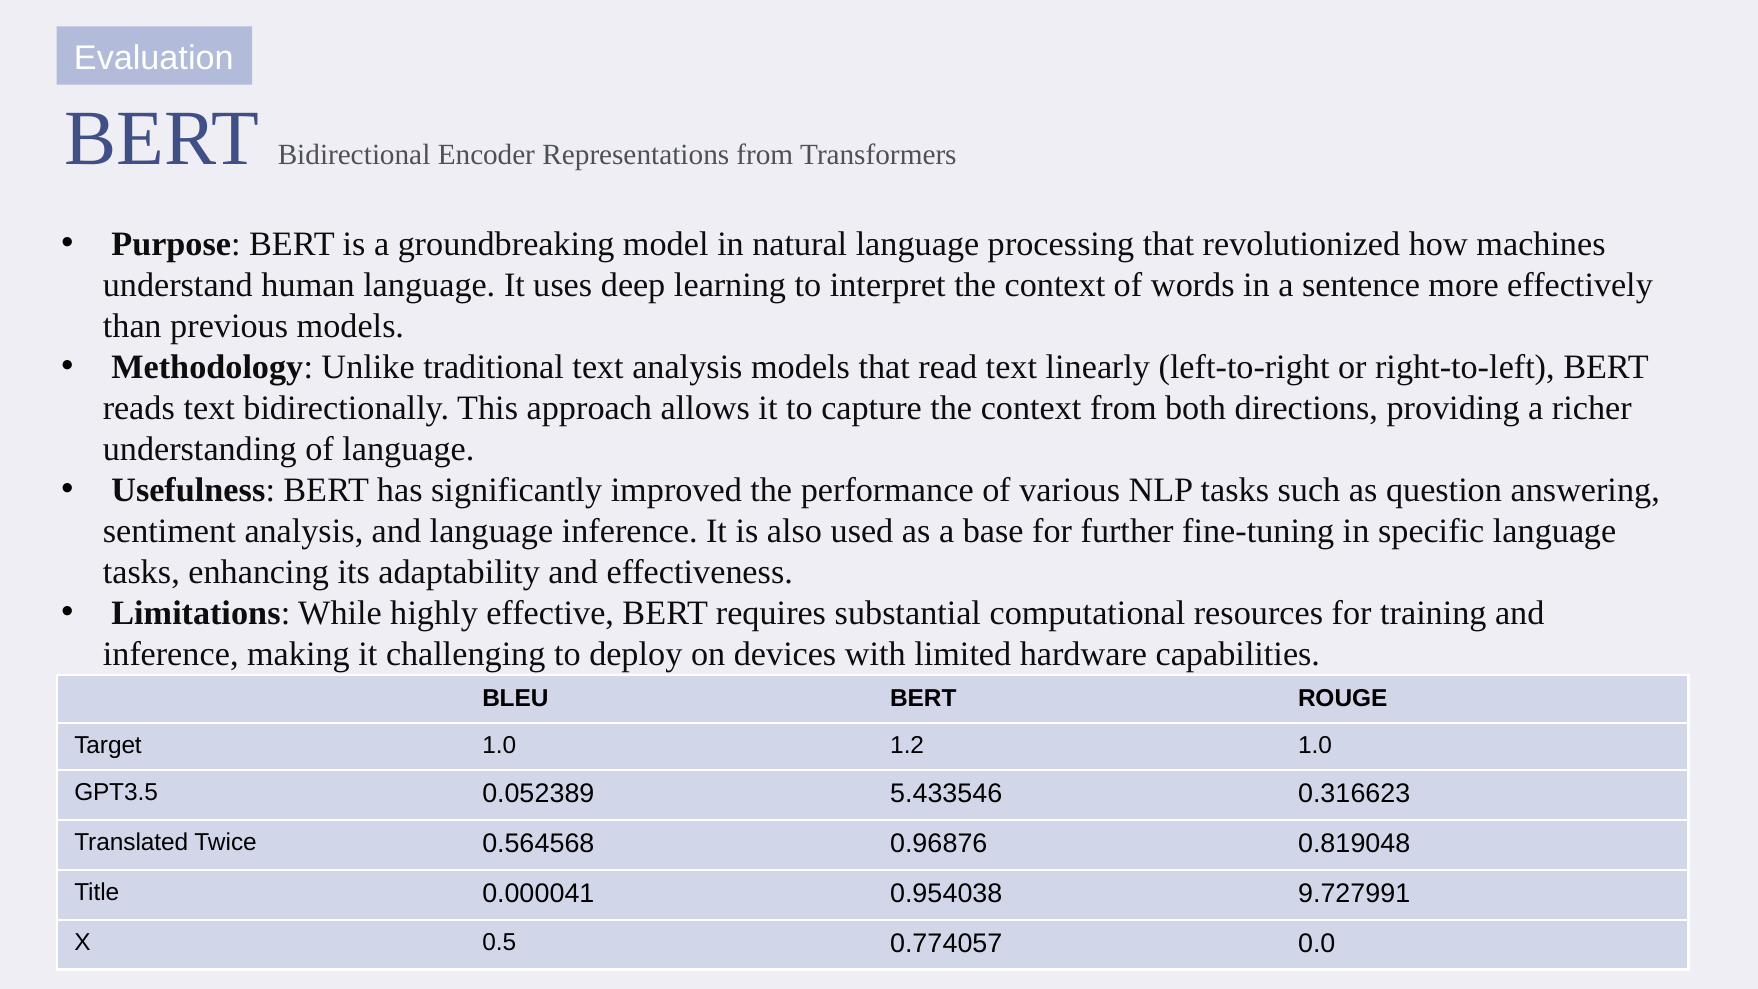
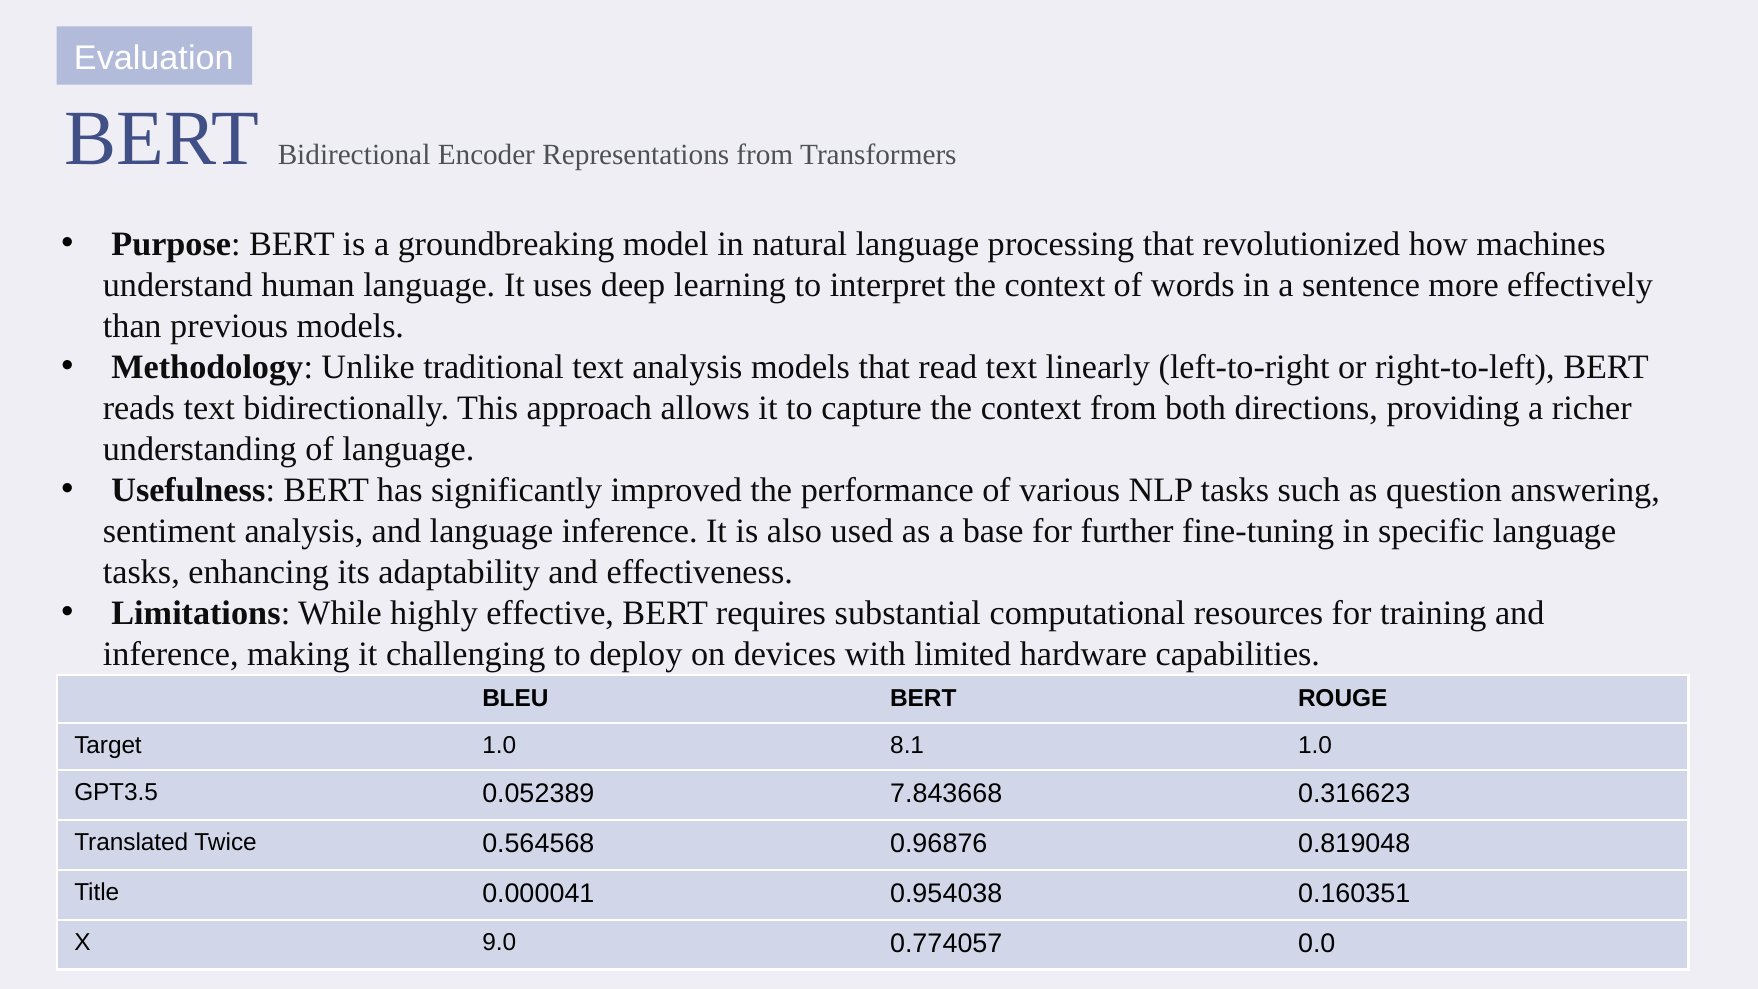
1.2: 1.2 -> 8.1 (907, 746)
5.433546: 5.433546 -> 7.843668 (946, 794)
9.727991: 9.727991 -> 0.160351 (1354, 894)
0.5: 0.5 -> 9.0 (499, 942)
